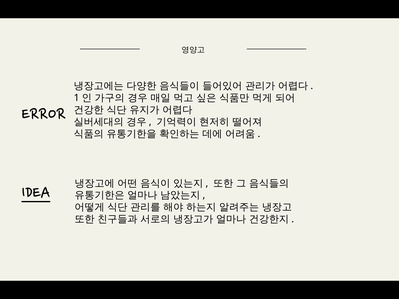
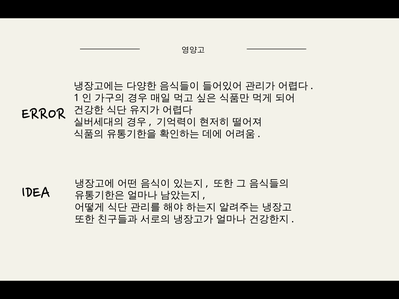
IDEA underline: present -> none (36, 193)
